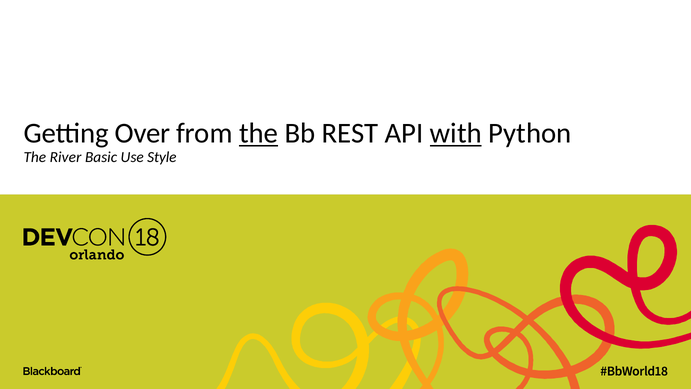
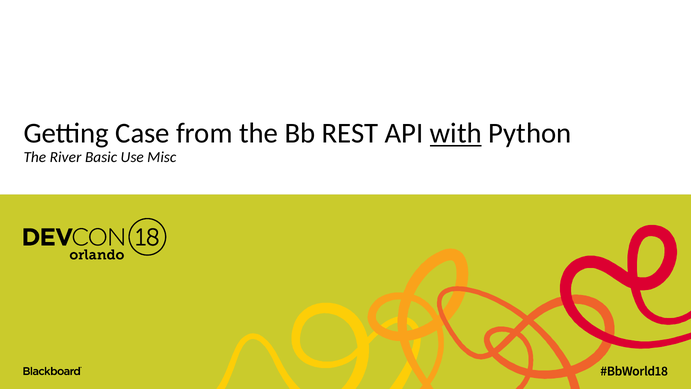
Over: Over -> Case (143, 133)
the underline: present -> none (259, 133)
Style: Style -> Misc (162, 157)
